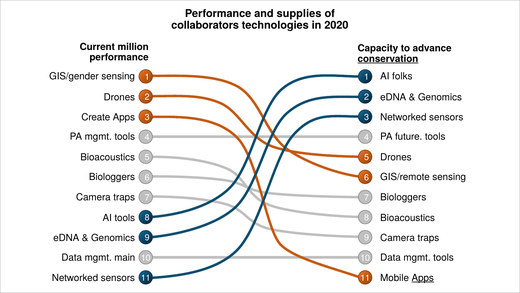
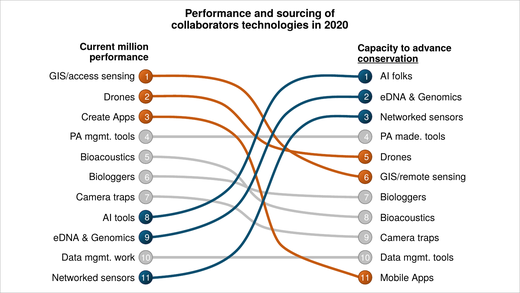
supplies: supplies -> sourcing (299, 14)
GIS/gender: GIS/gender -> GIS/access (74, 76)
future: future -> made (409, 137)
main: main -> work (125, 257)
Apps underline: present -> none (423, 277)
